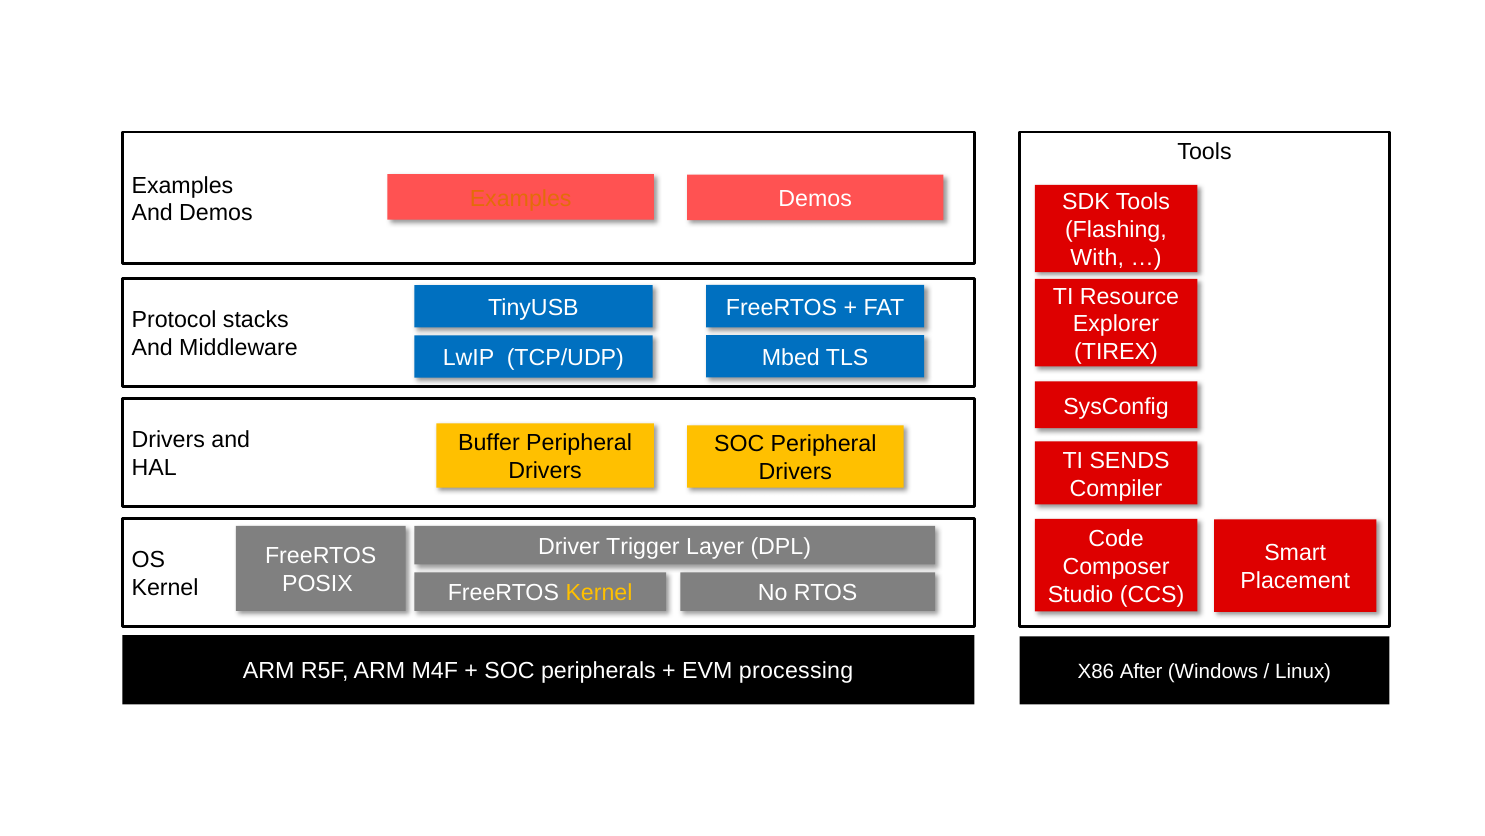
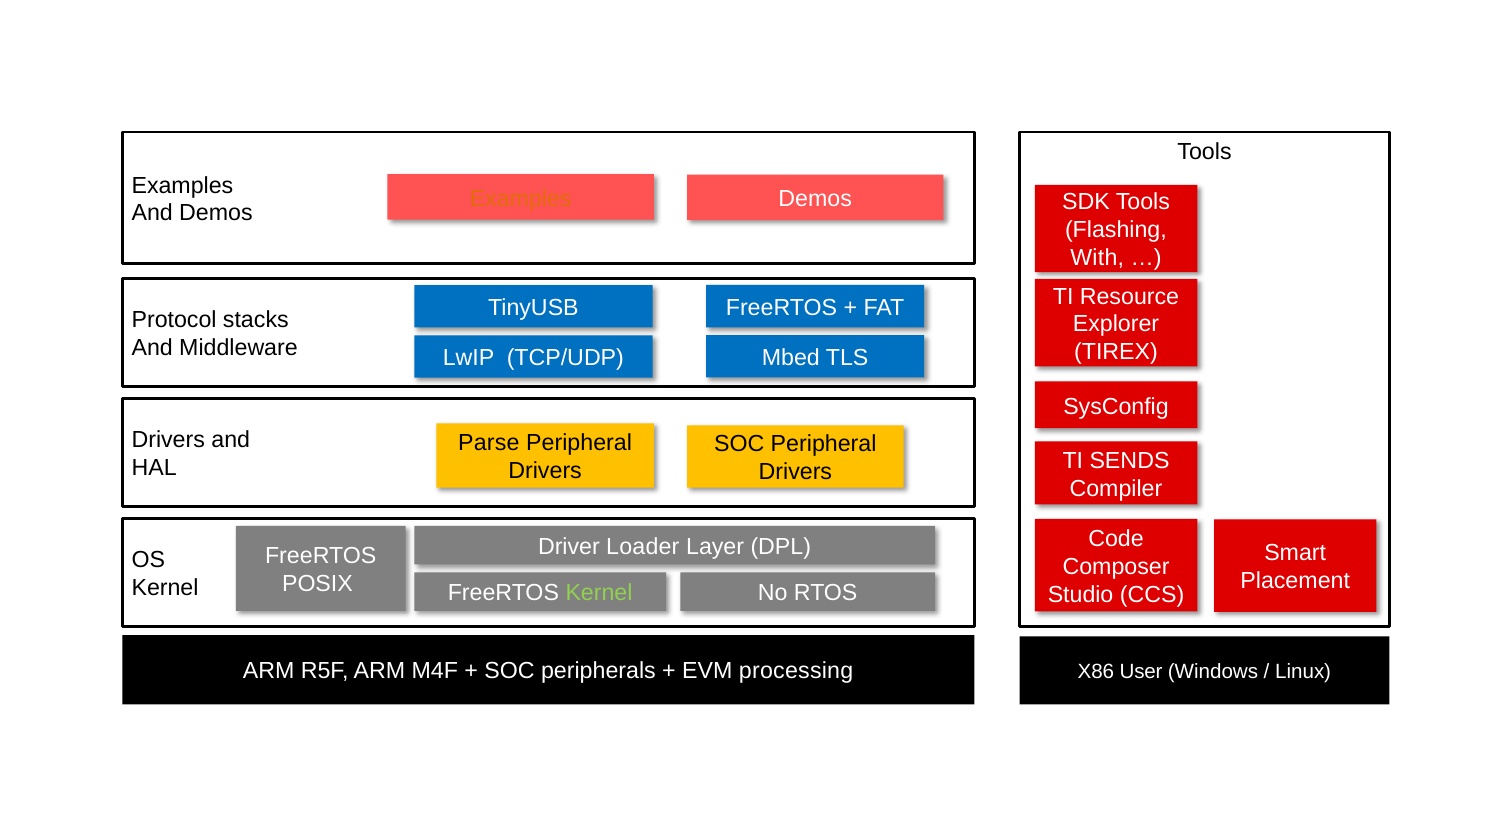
Buffer: Buffer -> Parse (489, 443)
Trigger: Trigger -> Loader (643, 546)
Kernel colour: yellow -> light green (599, 593)
After: After -> User (1141, 671)
